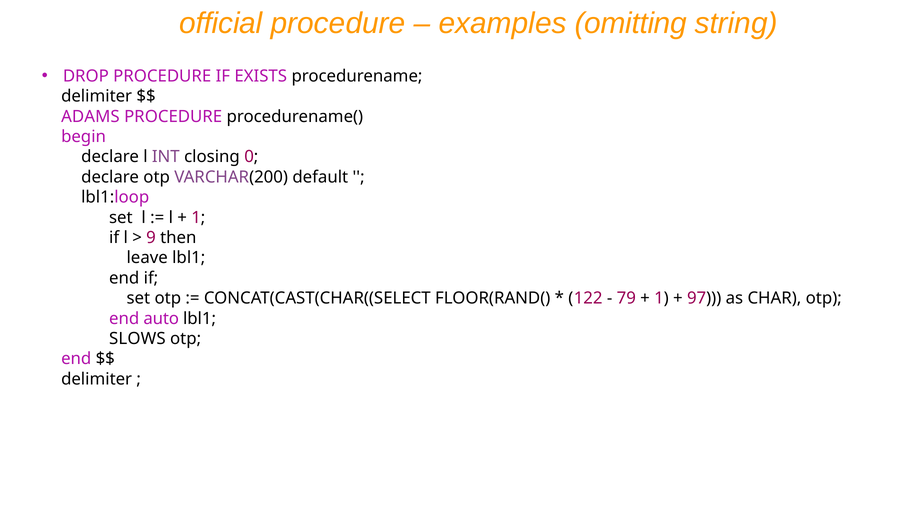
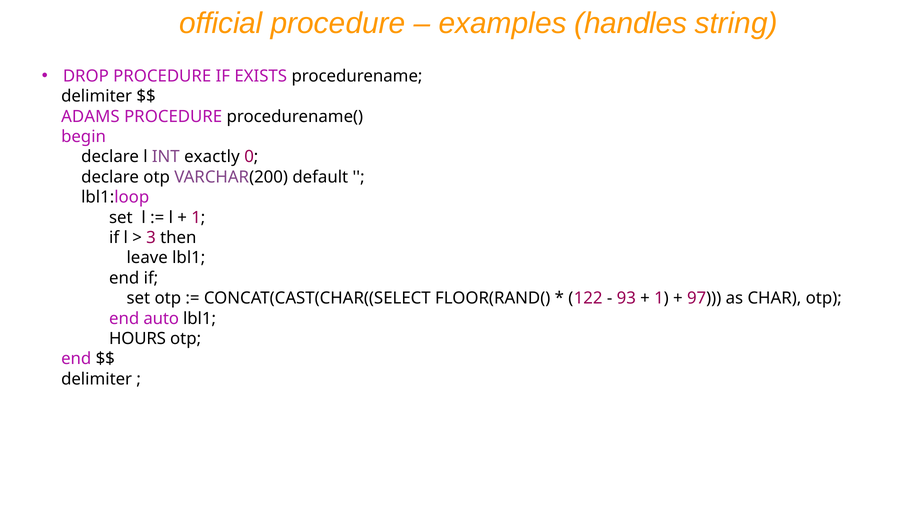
omitting: omitting -> handles (631, 23)
closing: closing -> exactly (212, 157)
9: 9 -> 3 (151, 237)
79: 79 -> 93 (626, 298)
SLOWS: SLOWS -> HOURS (138, 338)
